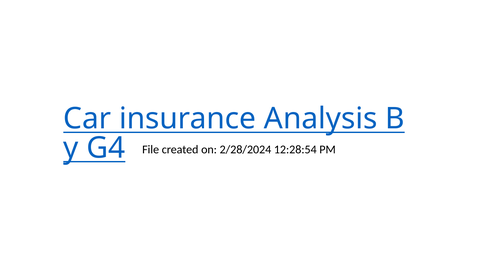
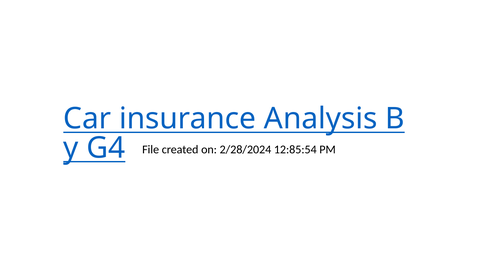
12:28:54: 12:28:54 -> 12:85:54 (295, 149)
